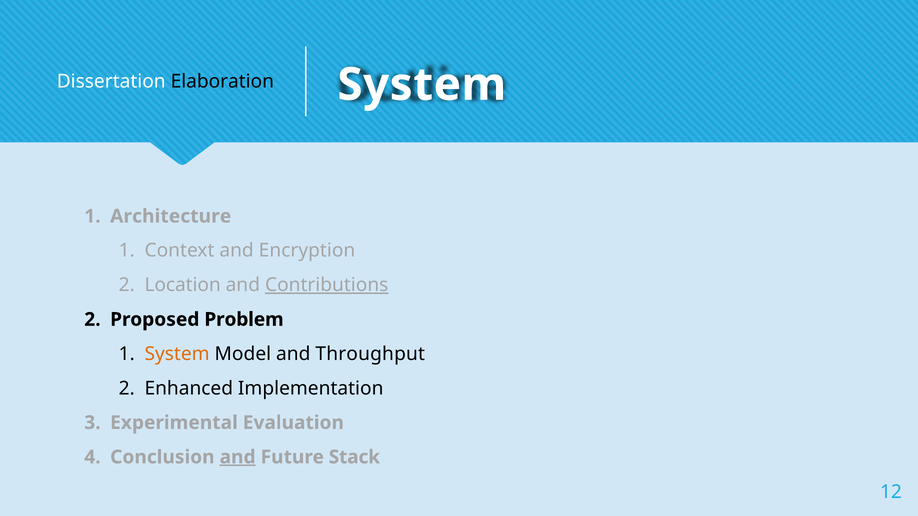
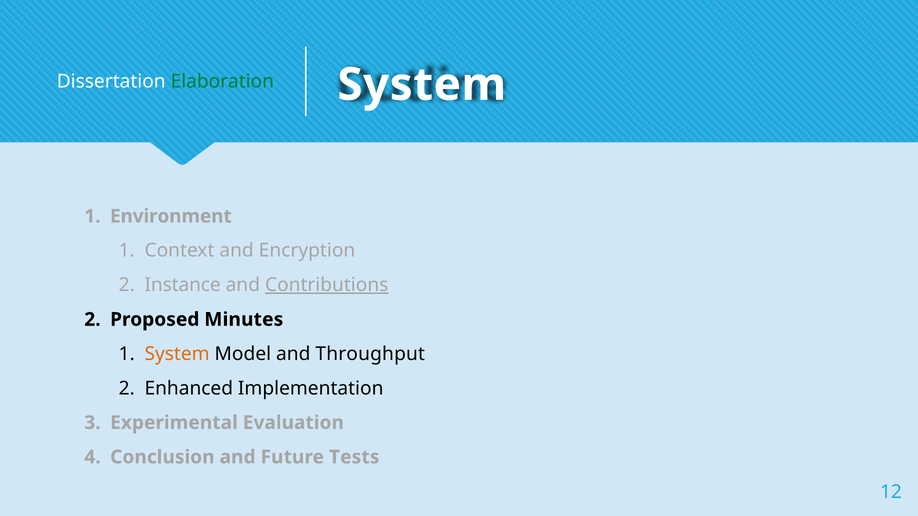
Elaboration colour: black -> green (222, 82)
Architecture: Architecture -> Environment (171, 216)
Location: Location -> Instance (183, 285)
Problem: Problem -> Minutes (244, 320)
and underline: present -> none (238, 457)
Stack: Stack -> Tests (354, 457)
